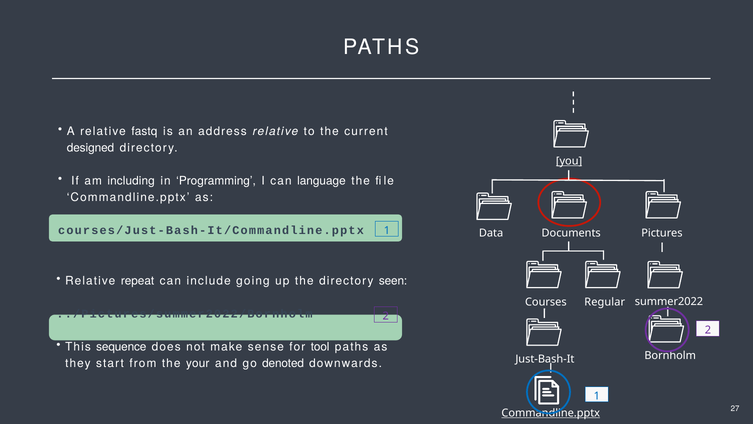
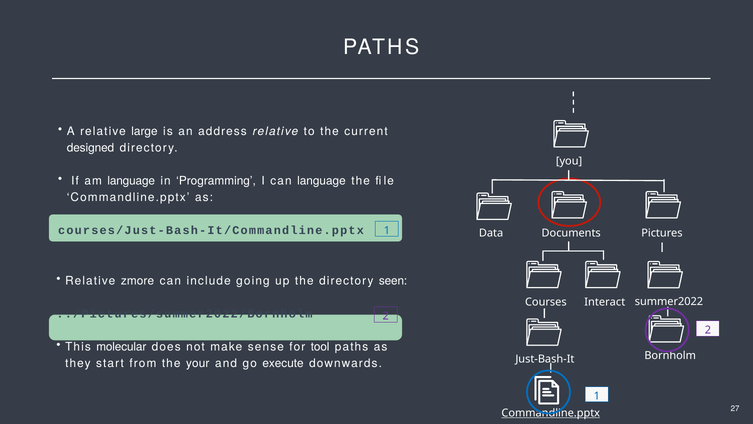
fastq: fastq -> large (144, 131)
you underline: present -> none (569, 161)
am including: including -> language (131, 181)
repeat: repeat -> zmore (137, 281)
Regular: Regular -> Interact (605, 302)
sequence: sequence -> molecular (121, 347)
denoted: denoted -> execute (283, 363)
